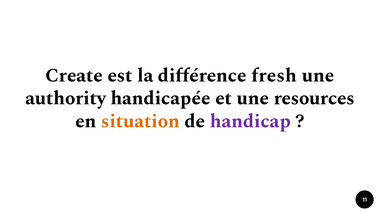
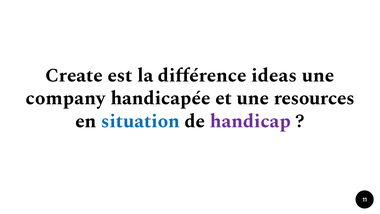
fresh: fresh -> ideas (274, 75)
authority: authority -> company (65, 98)
situation colour: orange -> blue (141, 121)
